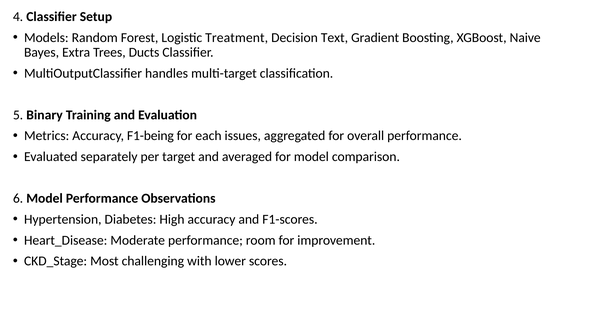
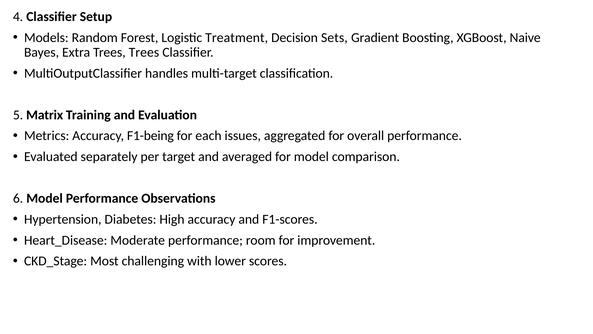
Text: Text -> Sets (334, 38)
Trees Ducts: Ducts -> Trees (144, 52)
Binary: Binary -> Matrix (45, 115)
